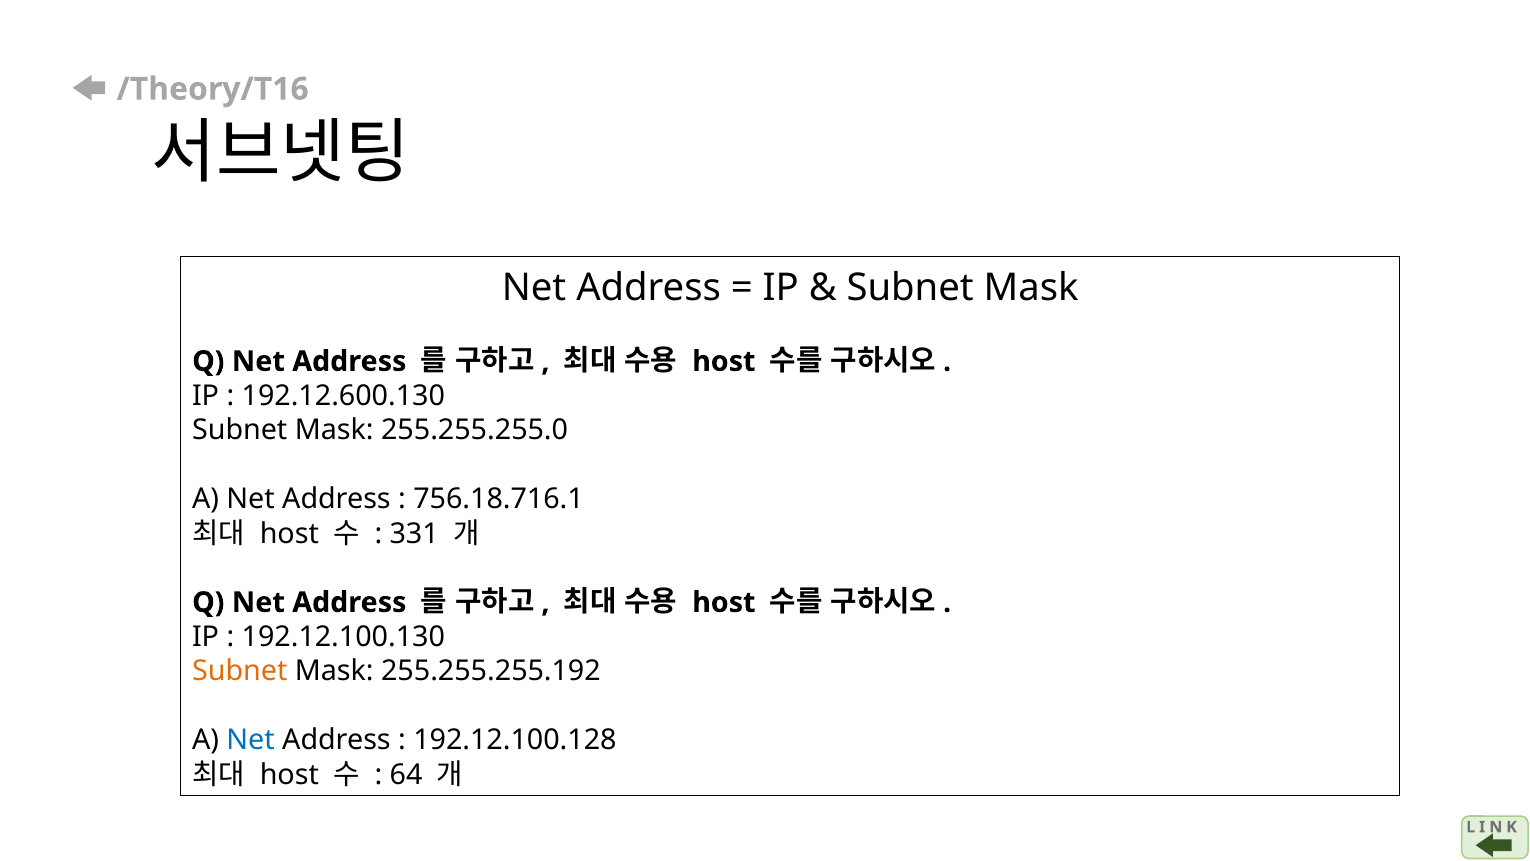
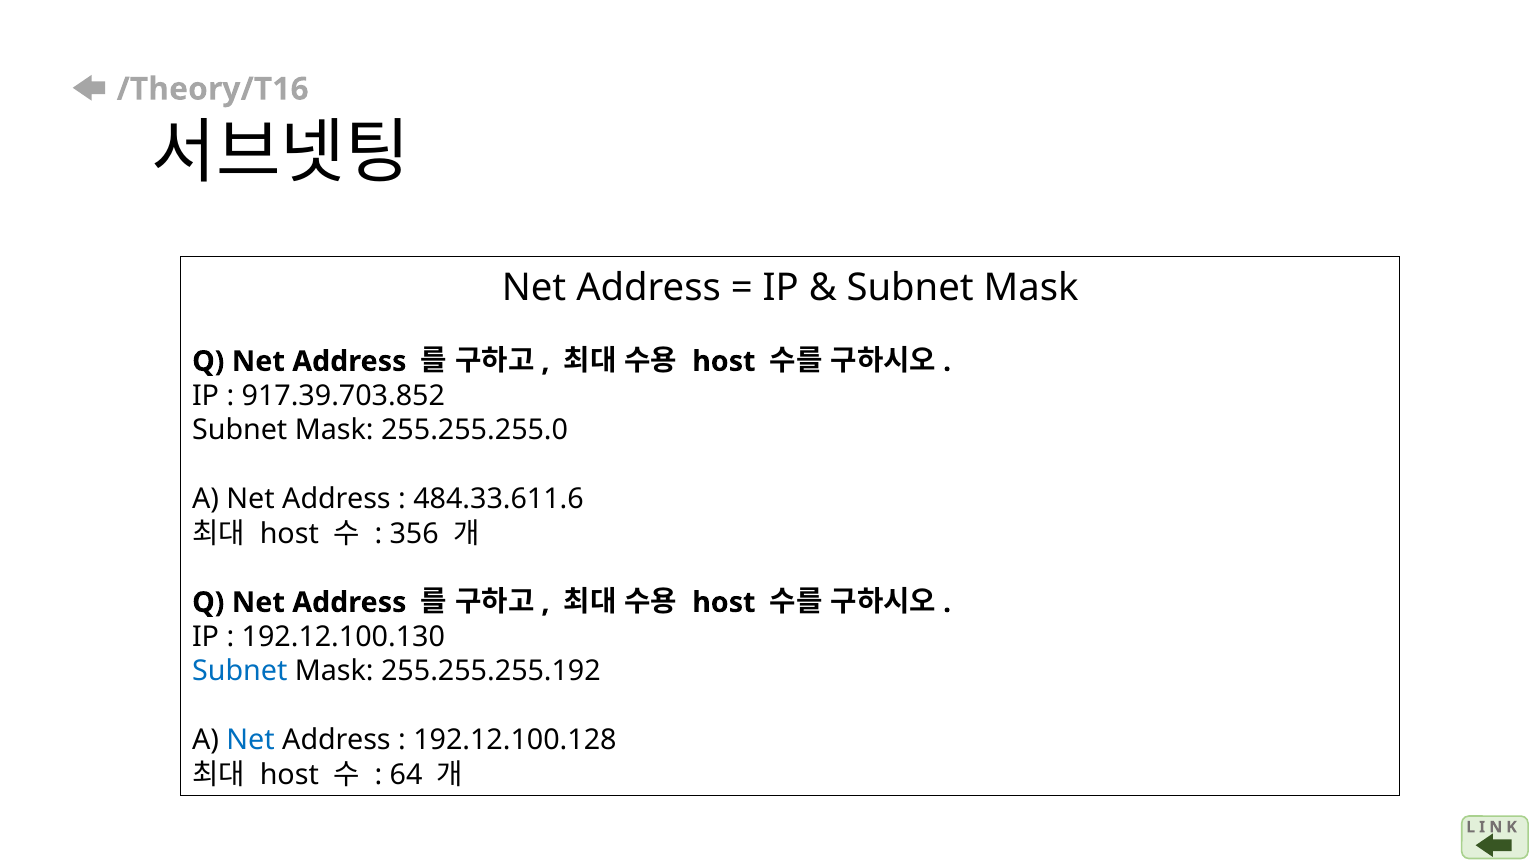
192.12.600.130: 192.12.600.130 -> 917.39.703.852 (343, 396)
756.18.716.1: 756.18.716.1 -> 484.33.611.6 (499, 499)
331: 331 -> 356 (414, 533)
Subnet colour: orange -> blue (240, 671)
